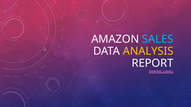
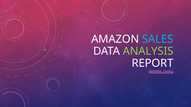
ANALYSIS colour: yellow -> light green (148, 51)
